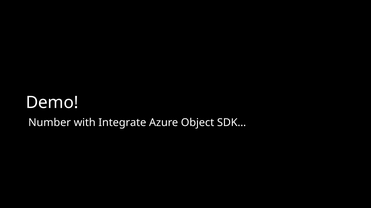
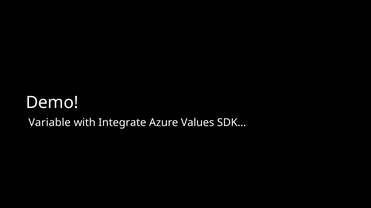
Number: Number -> Variable (50, 123)
Object: Object -> Values (198, 123)
